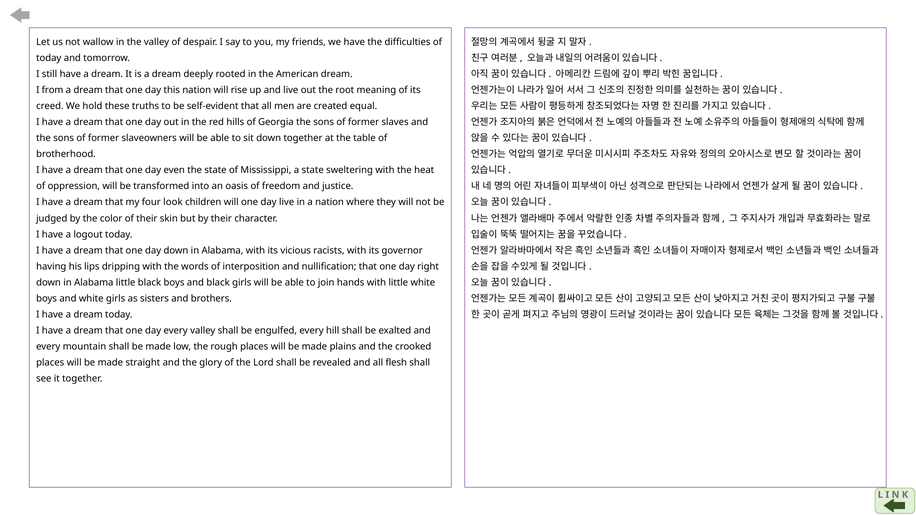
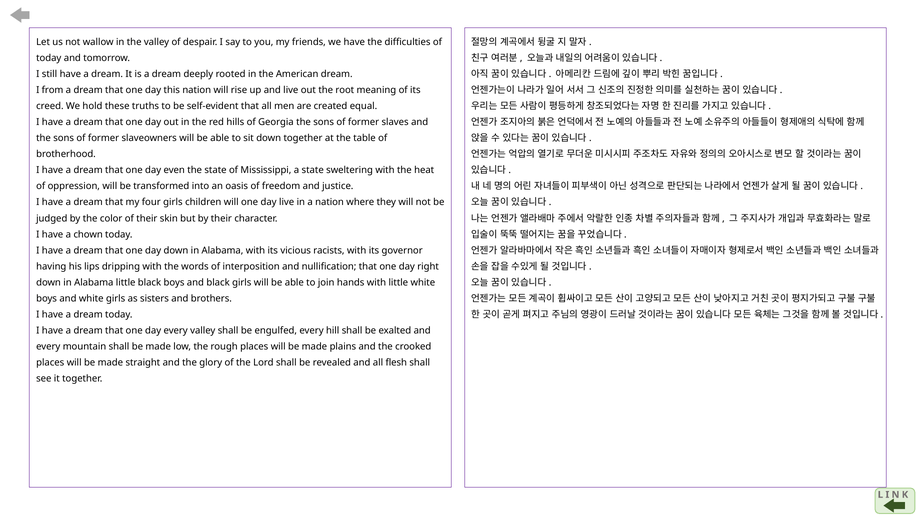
four look: look -> girls (173, 202)
logout: logout -> chown (88, 235)
